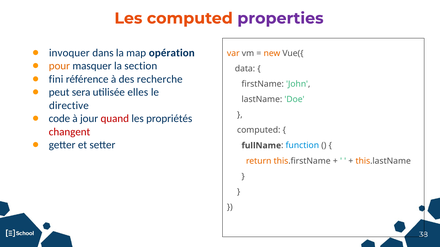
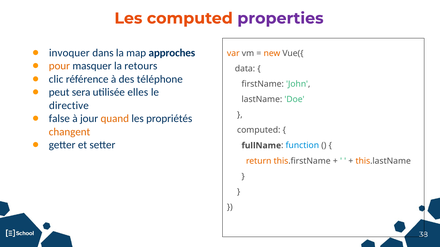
opération: opération -> approches (172, 53)
section: section -> retours (141, 66)
fini: fini -> clic (56, 79)
recherche: recherche -> téléphone (160, 79)
code: code -> false (59, 119)
quand colour: red -> orange (115, 119)
changent colour: red -> orange (70, 132)
